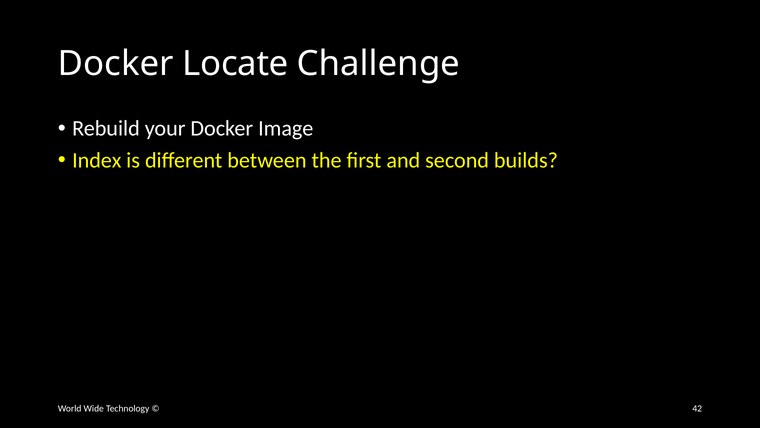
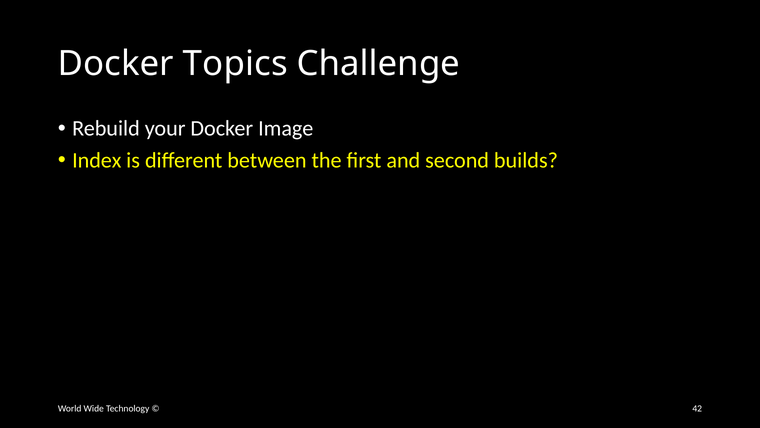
Locate: Locate -> Topics (235, 64)
